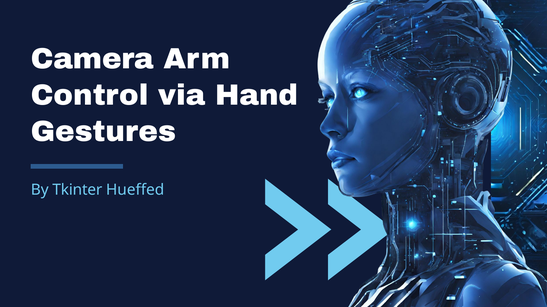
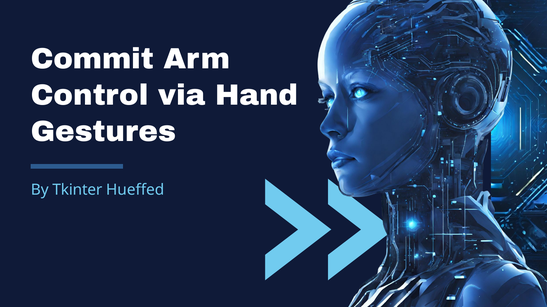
Camera: Camera -> Commit (92, 59)
